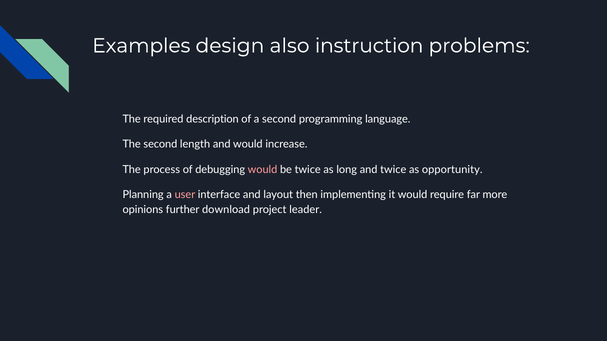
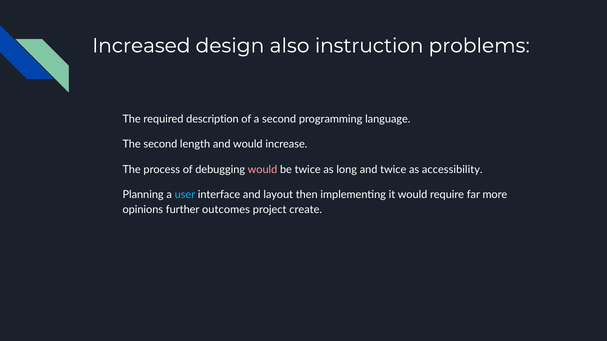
Examples: Examples -> Increased (141, 46)
opportunity: opportunity -> accessibility (452, 170)
user colour: pink -> light blue (185, 195)
download: download -> outcomes (226, 210)
leader: leader -> create (306, 210)
